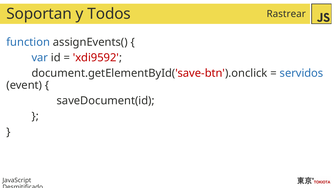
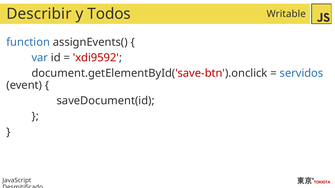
Soportan: Soportan -> Describir (39, 14)
Rastrear: Rastrear -> Writable (286, 14)
